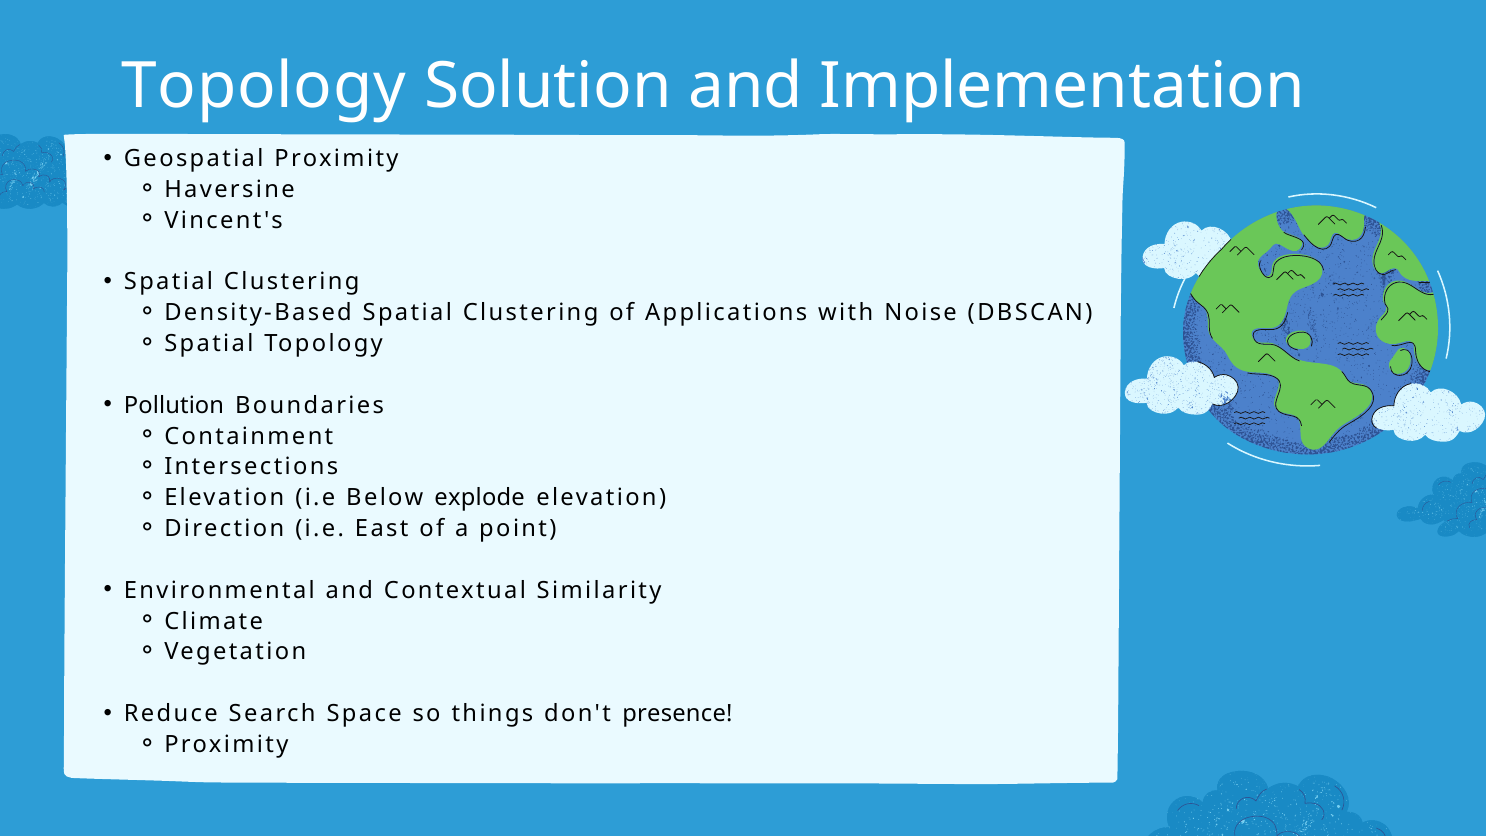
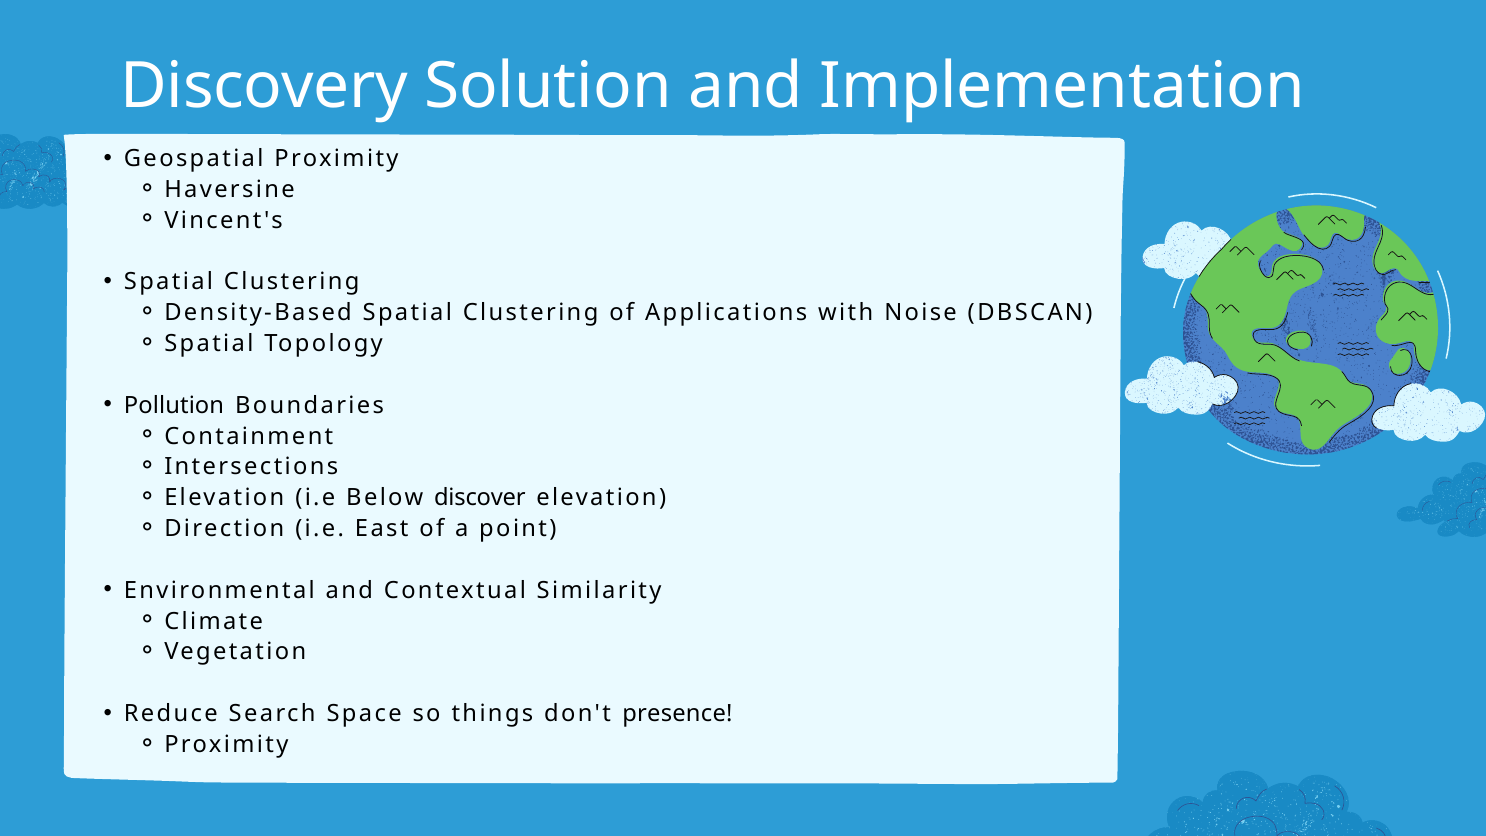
Topology: Topology -> Discovery (264, 86)
explode: explode -> discover (480, 498)
